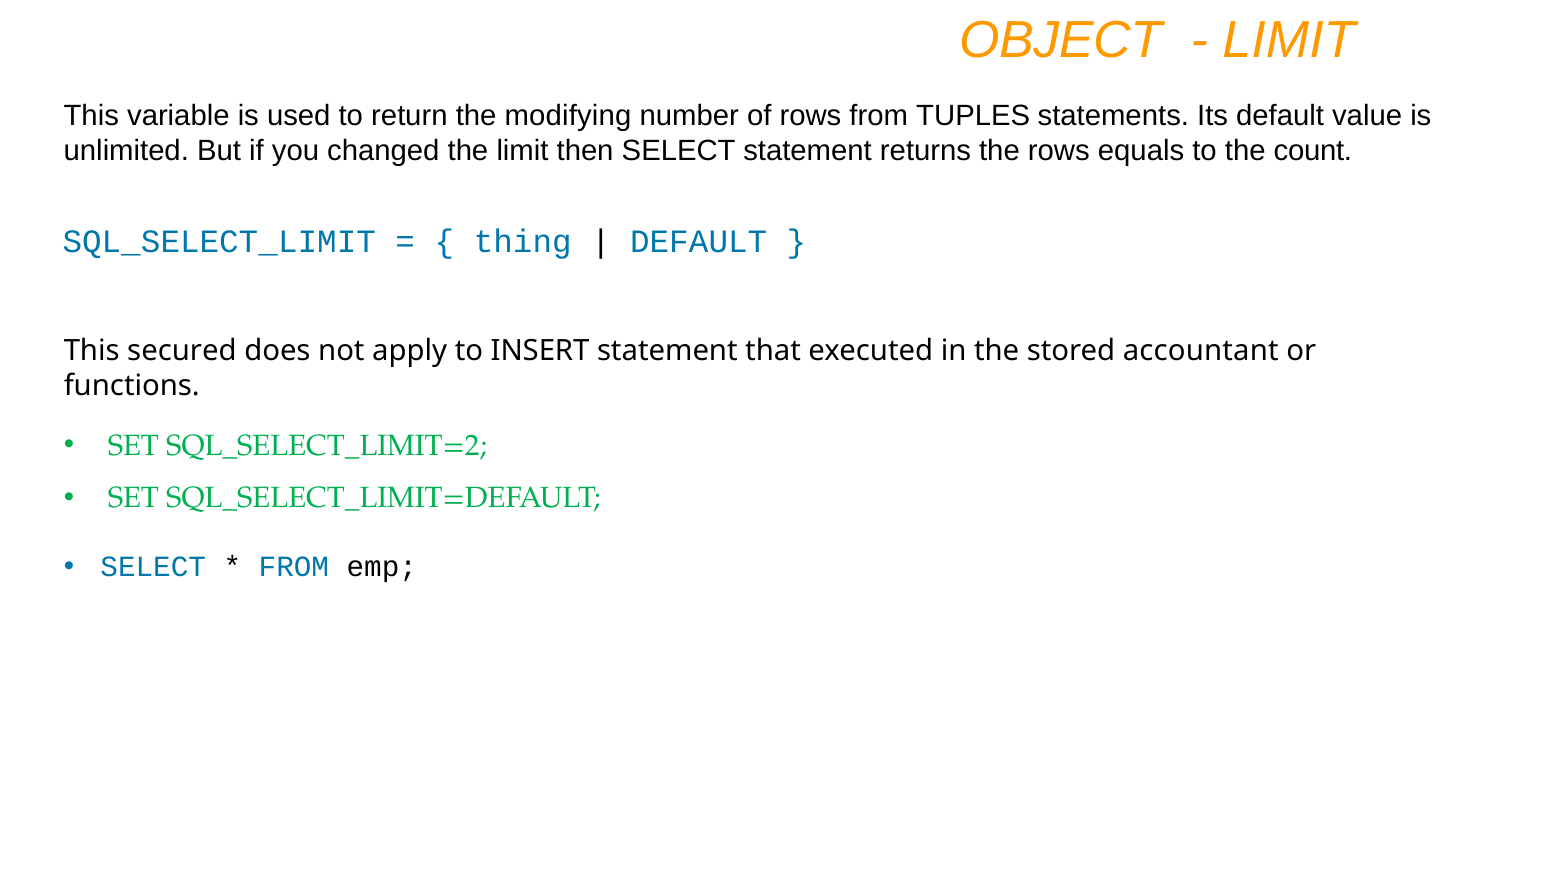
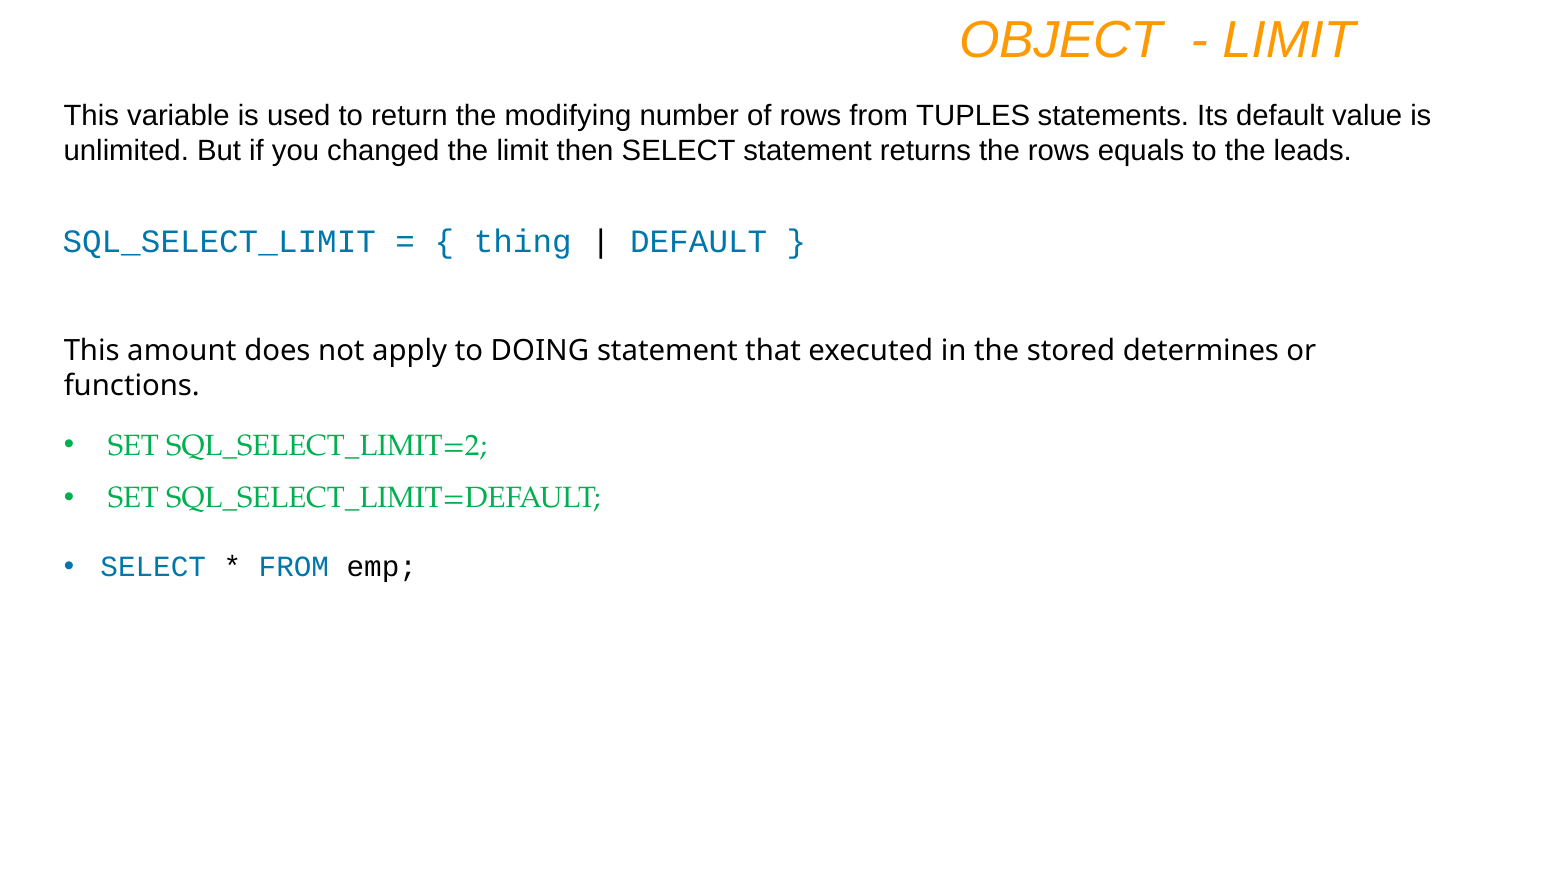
count: count -> leads (1313, 151)
secured: secured -> amount (182, 351)
INSERT: INSERT -> DOING (540, 351)
accountant: accountant -> determines (1201, 351)
